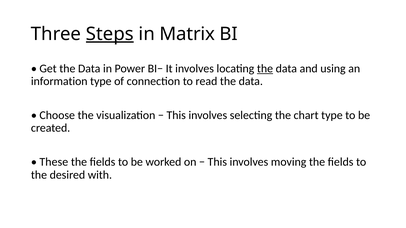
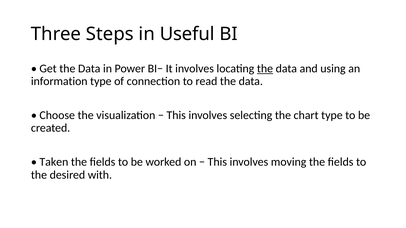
Steps underline: present -> none (110, 34)
Matrix: Matrix -> Useful (187, 34)
These: These -> Taken (54, 162)
